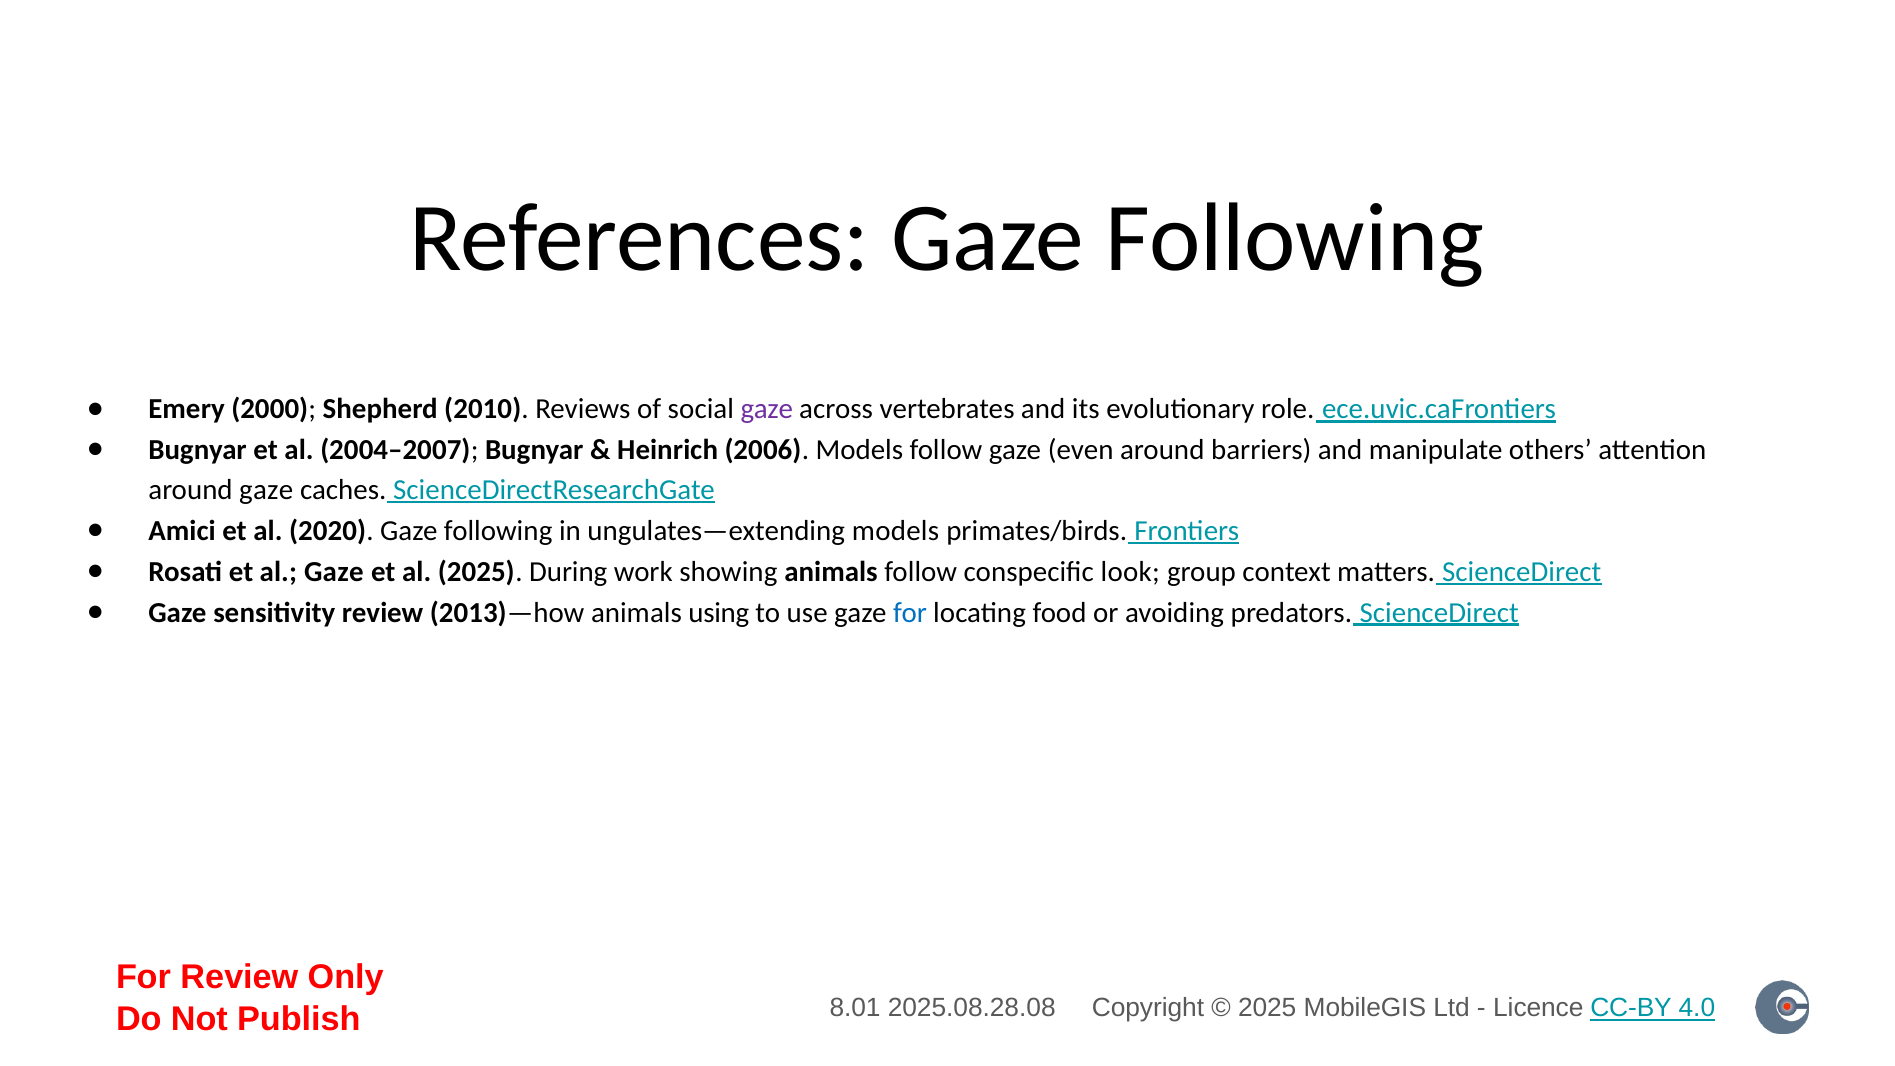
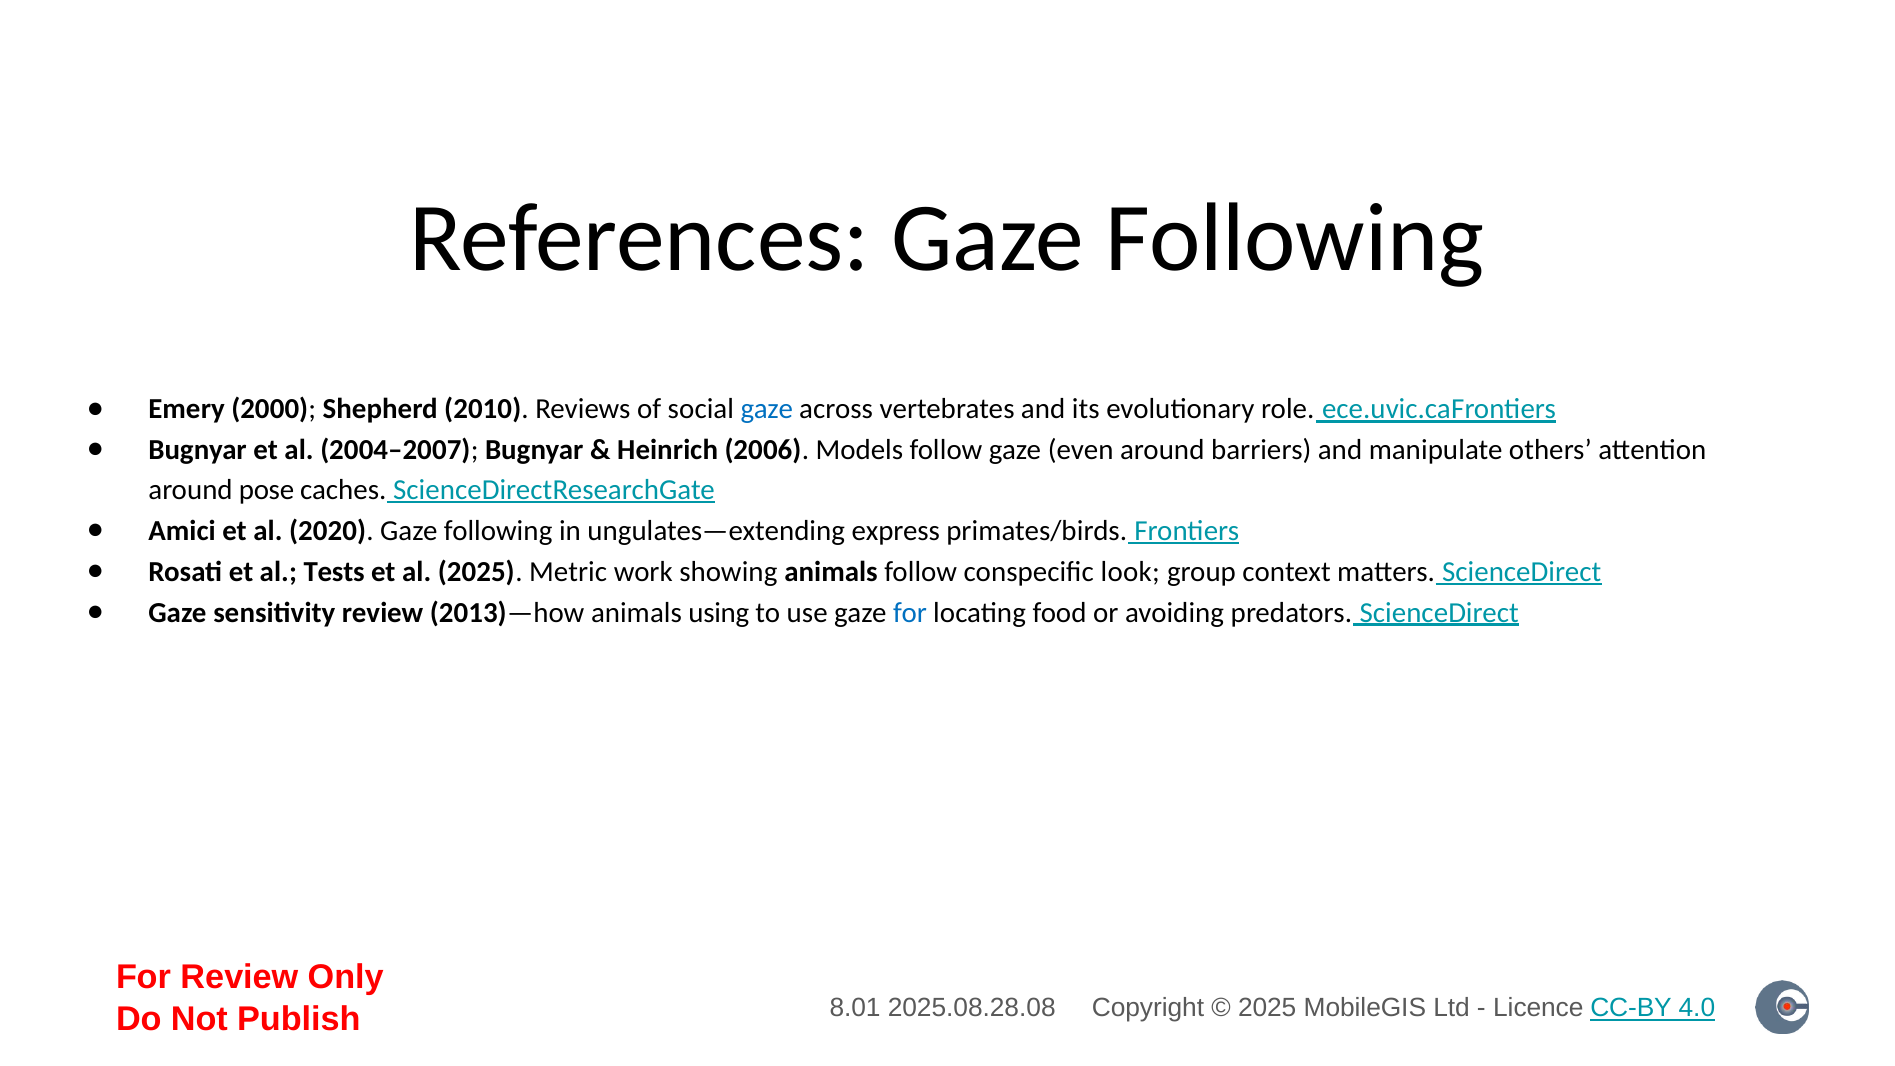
gaze colour: purple -> blue (767, 409)
around gaze: gaze -> pose (267, 490)
ungulates—extending models: models -> express (896, 531)
al Gaze: Gaze -> Tests (334, 571)
During: During -> Metric (568, 571)
